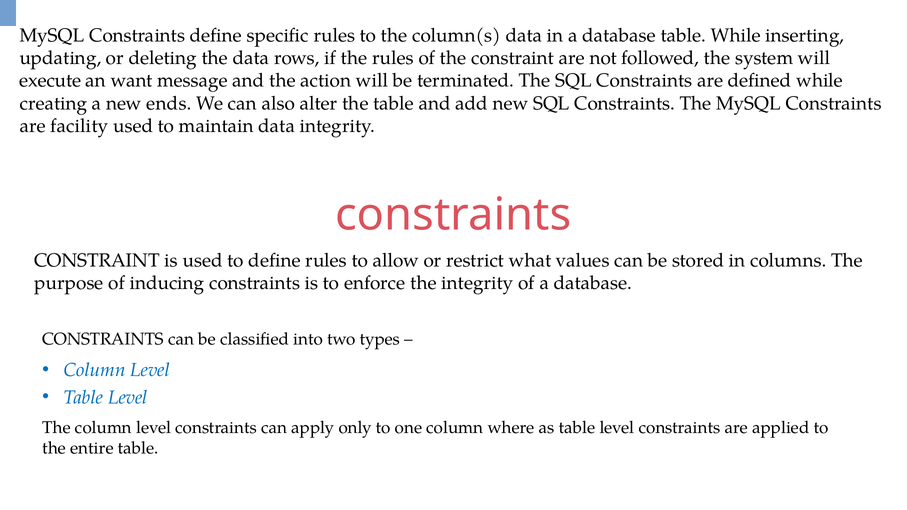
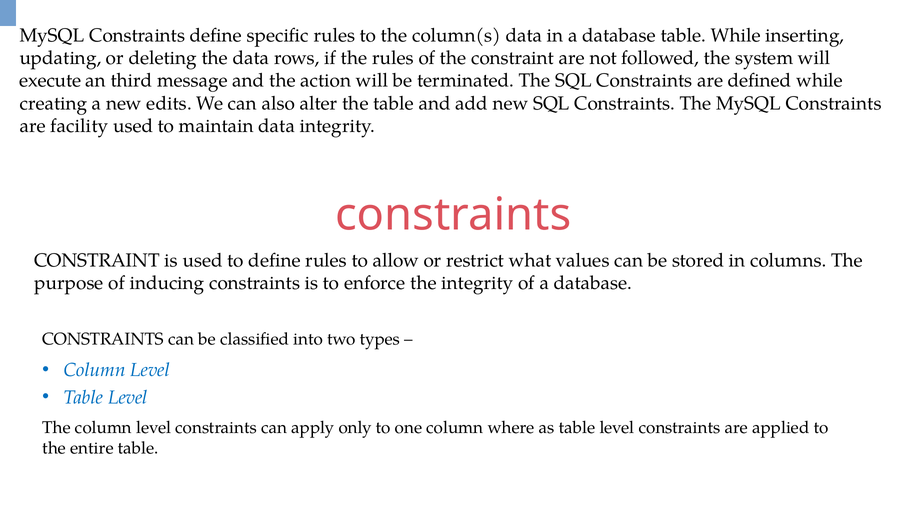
want: want -> third (131, 81)
ends: ends -> edits (169, 103)
